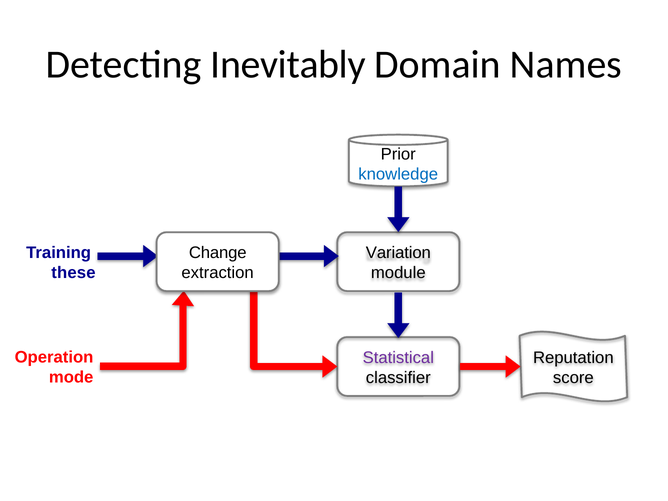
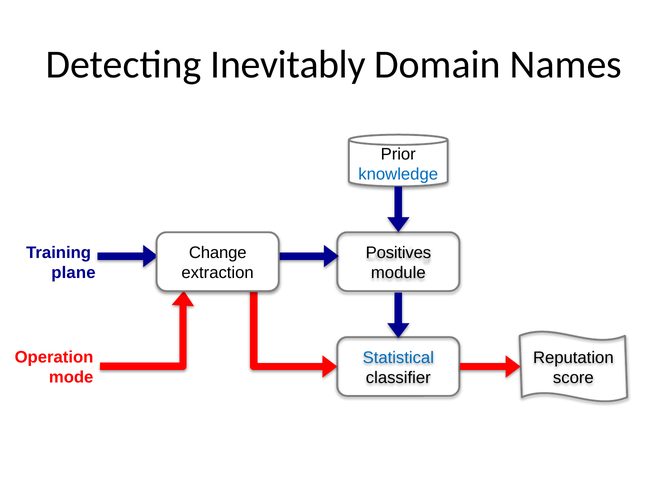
Variation: Variation -> Positives (398, 253)
these: these -> plane (73, 273)
Statistical colour: purple -> blue (398, 358)
